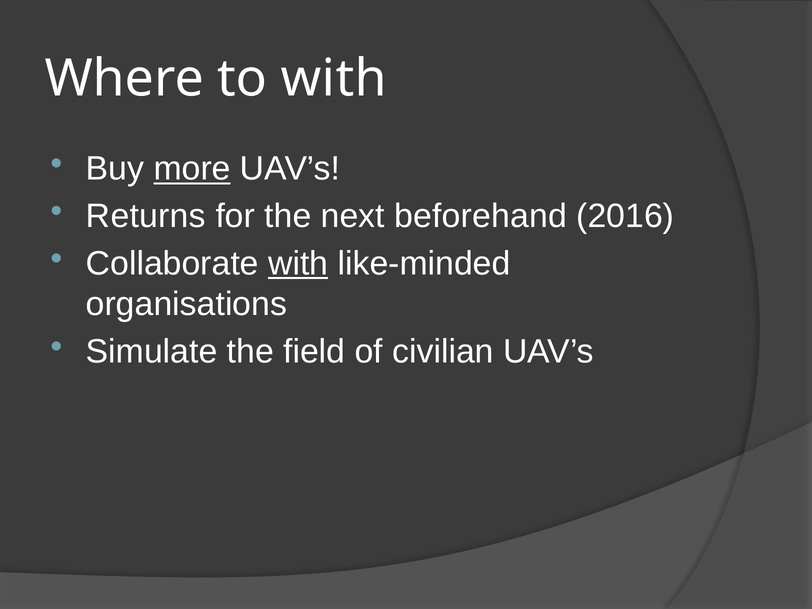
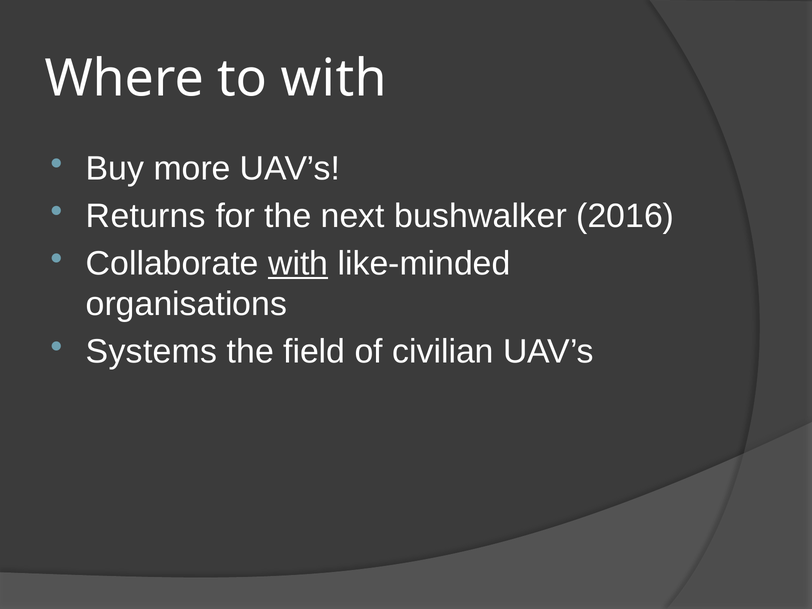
more underline: present -> none (192, 169)
beforehand: beforehand -> bushwalker (480, 216)
Simulate: Simulate -> Systems (152, 351)
